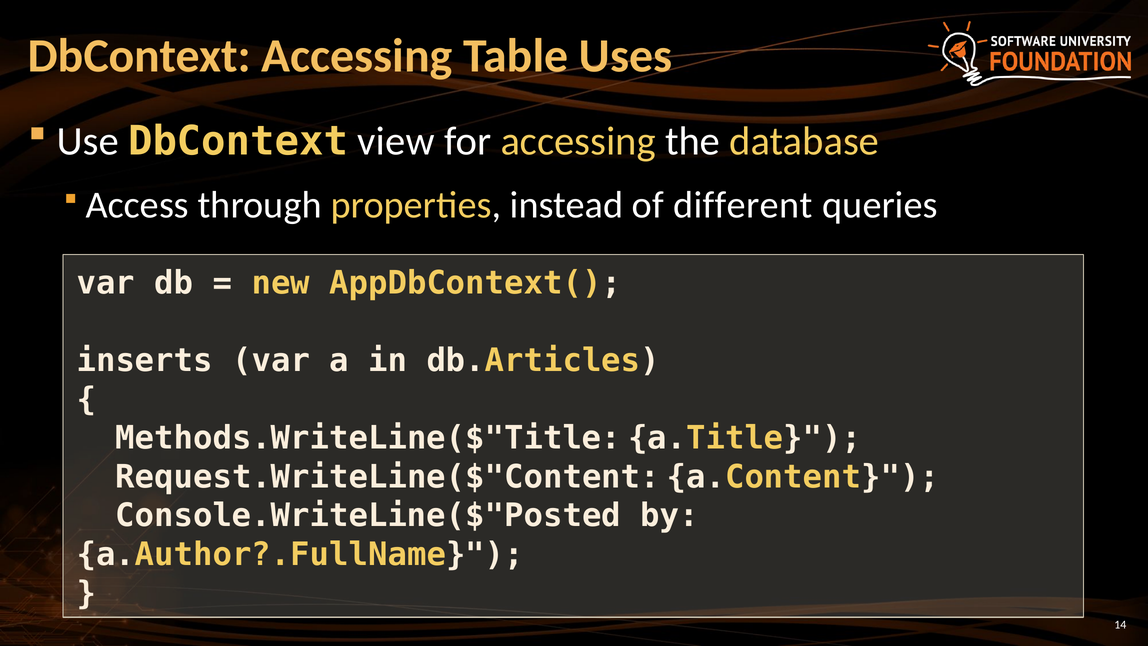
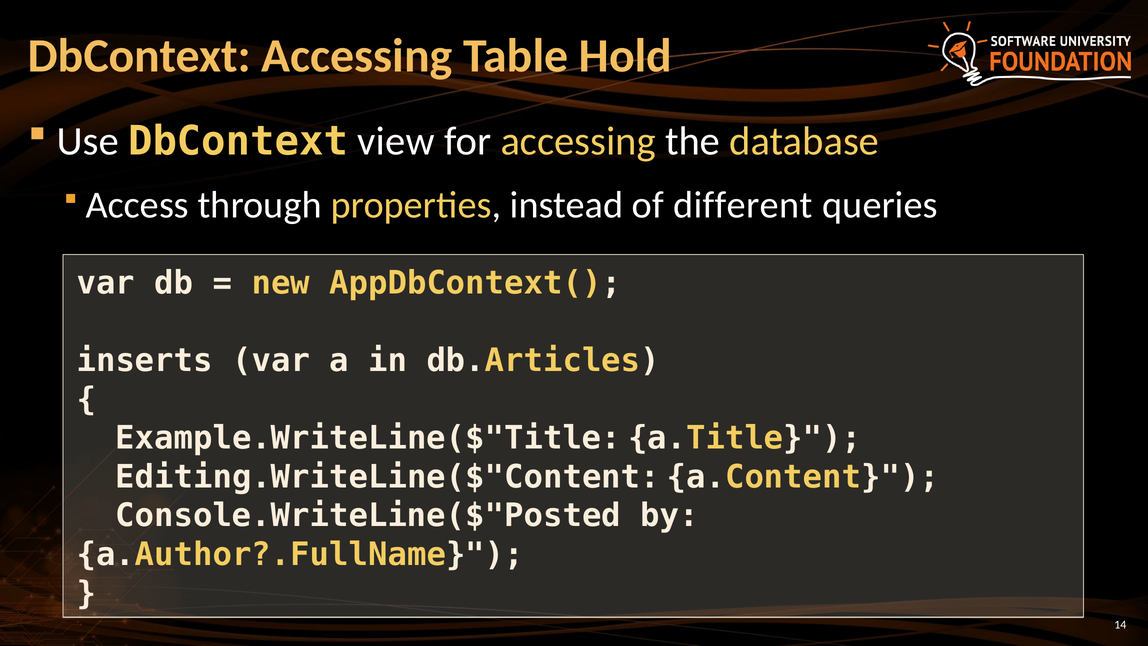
Uses: Uses -> Hold (626, 56)
Methods.WriteLine($"Title: Methods.WriteLine($"Title -> Example.WriteLine($"Title (368, 438)
Request.WriteLine($"Content: Request.WriteLine($"Content -> Editing.WriteLine($"Content (388, 477)
